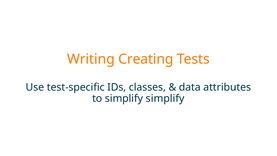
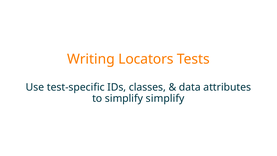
Creating: Creating -> Locators (146, 59)
